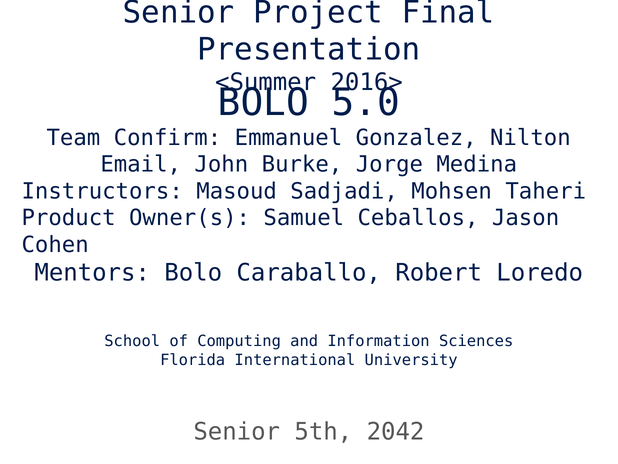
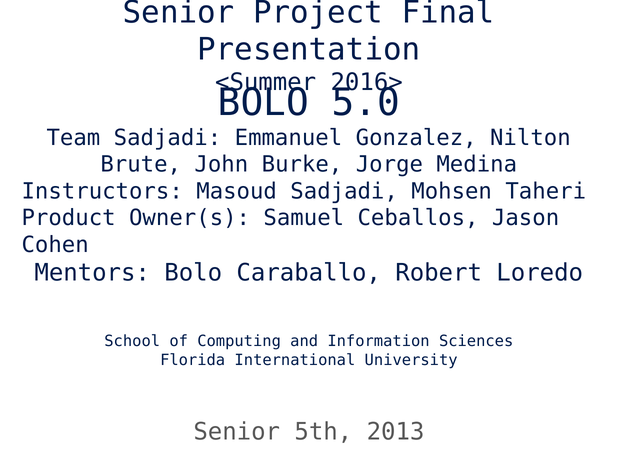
Team Confirm: Confirm -> Sadjadi (167, 138)
Email: Email -> Brute (141, 164)
2042: 2042 -> 2013 (396, 432)
